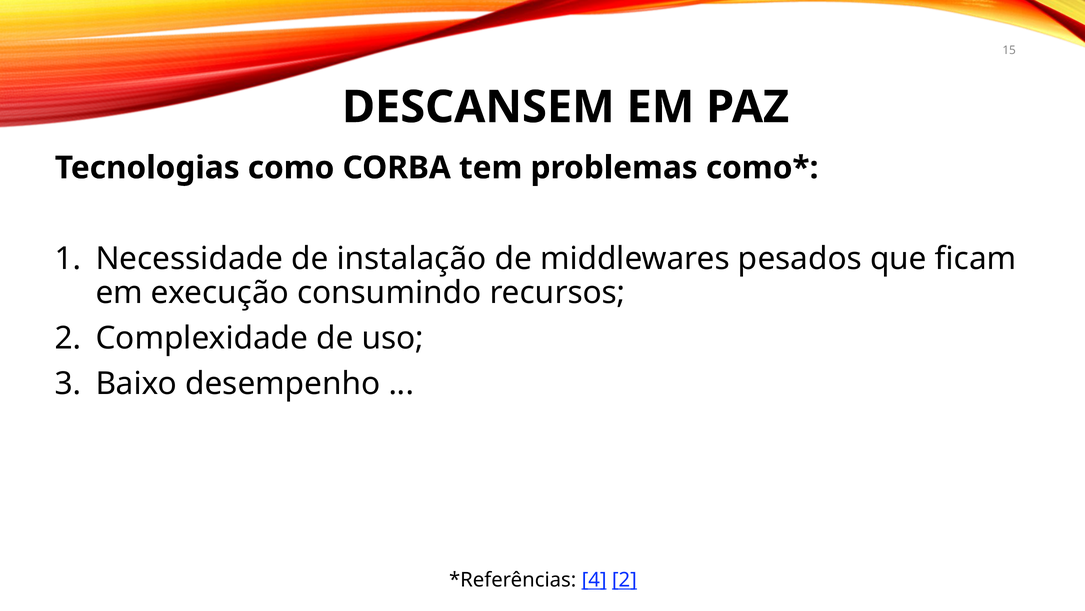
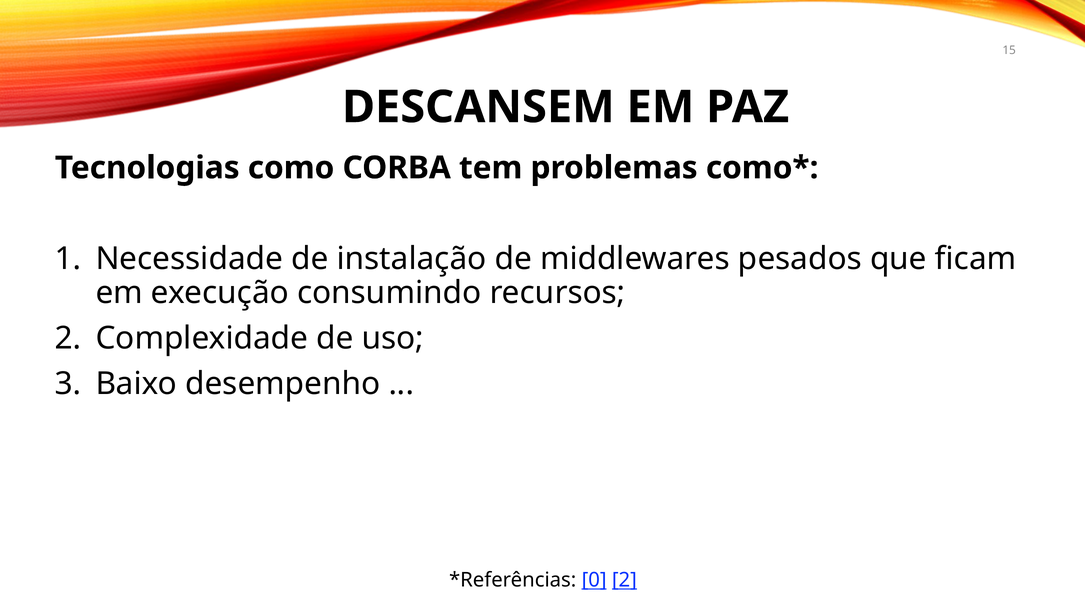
4: 4 -> 0 (594, 579)
